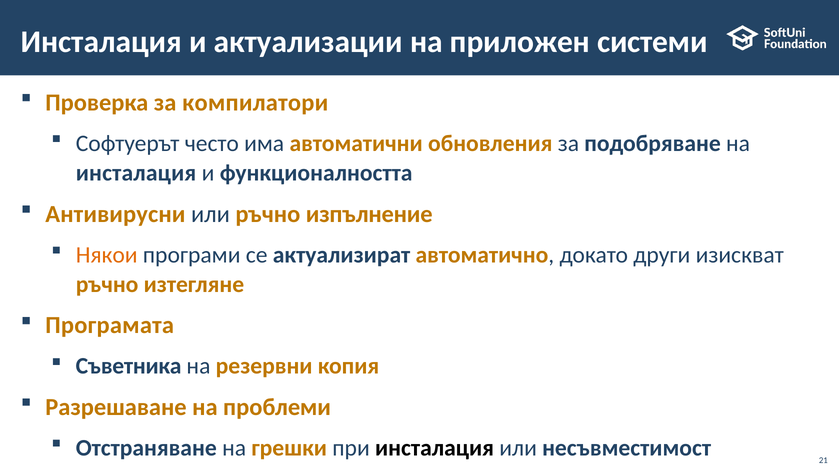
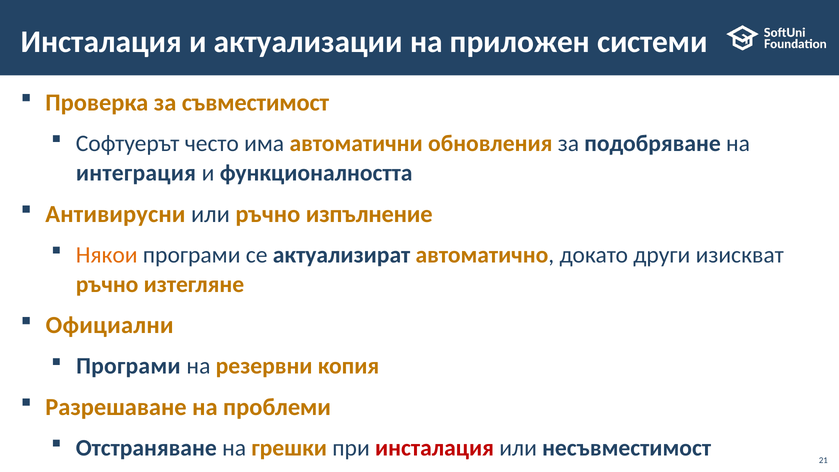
компилатори: компилатори -> съвместимост (255, 103)
инсталация: инсталация -> интеграция (136, 173)
Програмата: Програмата -> Официални (110, 325)
Съветника: Съветника -> Програми (128, 366)
инсталация colour: black -> red (435, 448)
